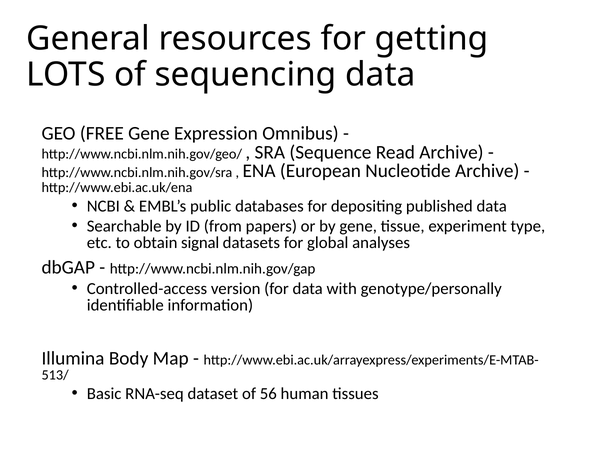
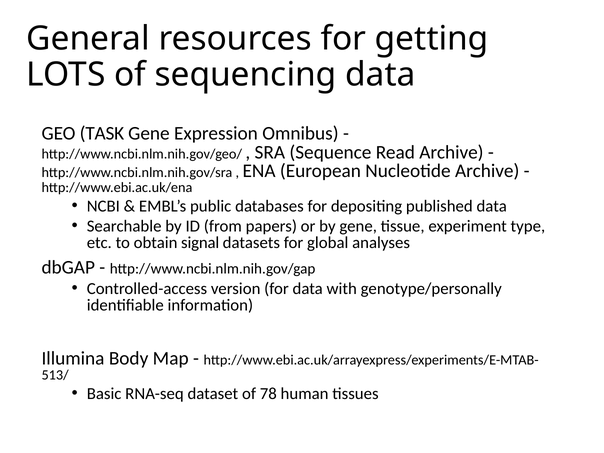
FREE: FREE -> TASK (102, 133)
56: 56 -> 78 (268, 394)
